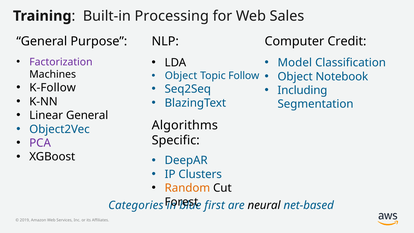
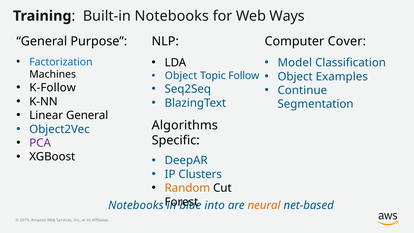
Built-in Processing: Processing -> Notebooks (172, 16)
Sales: Sales -> Ways (287, 16)
Credit: Credit -> Cover (347, 41)
Factorization colour: purple -> blue (61, 62)
Notebook: Notebook -> Examples (342, 77)
Including: Including -> Continue (302, 90)
Categories: Categories -> Notebooks (136, 205)
first: first -> into (215, 205)
neural colour: black -> orange (264, 205)
